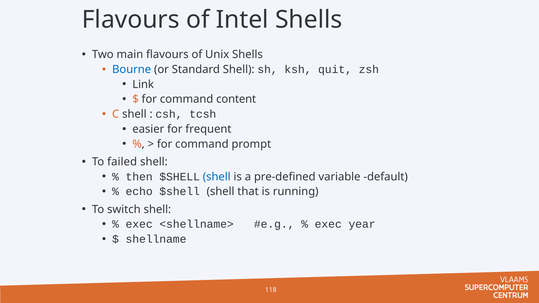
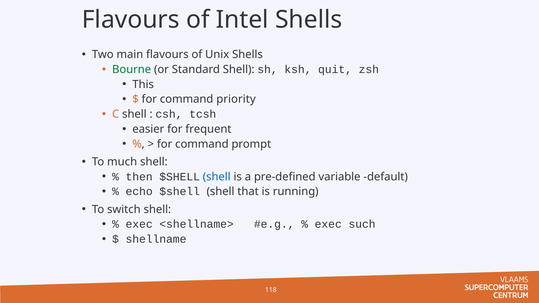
Bourne colour: blue -> green (132, 69)
Link: Link -> This (143, 84)
content: content -> priority (236, 99)
failed: failed -> much (122, 162)
year: year -> such (362, 224)
